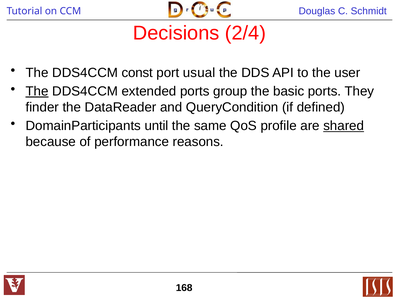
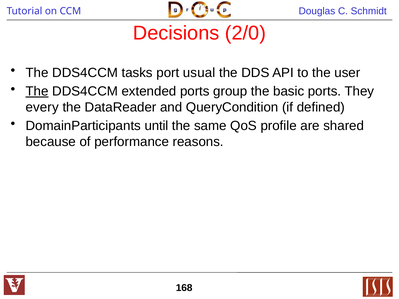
2/4: 2/4 -> 2/0 (245, 33)
const: const -> tasks (137, 73)
finder: finder -> every (42, 107)
shared underline: present -> none (344, 126)
